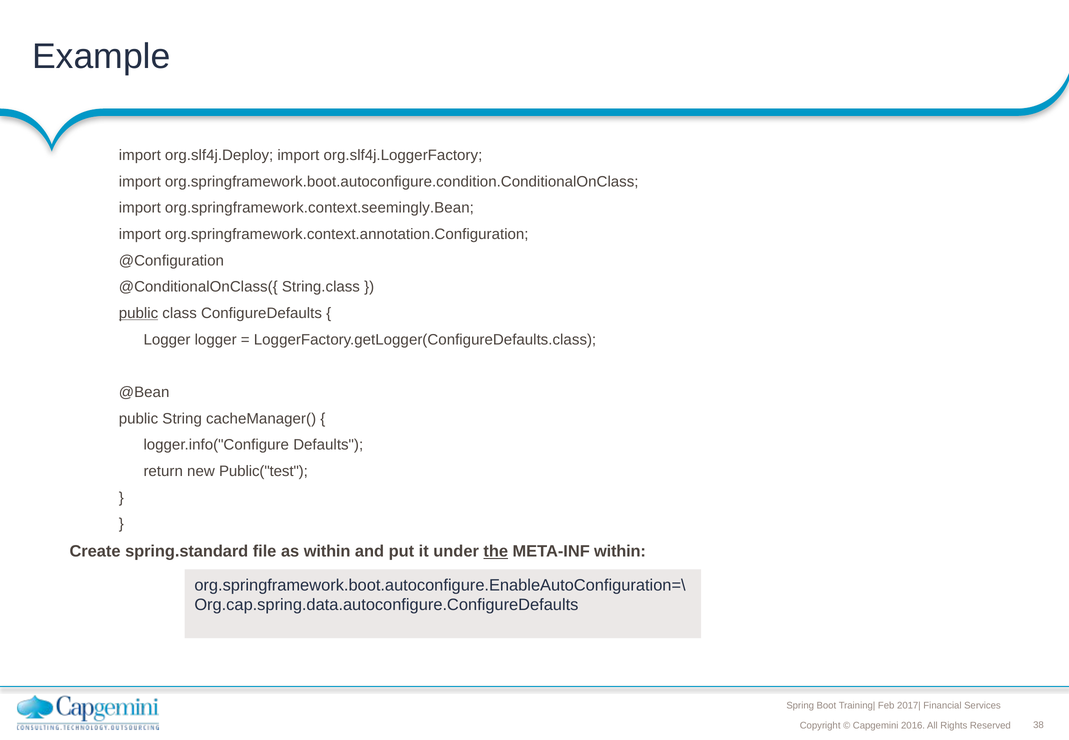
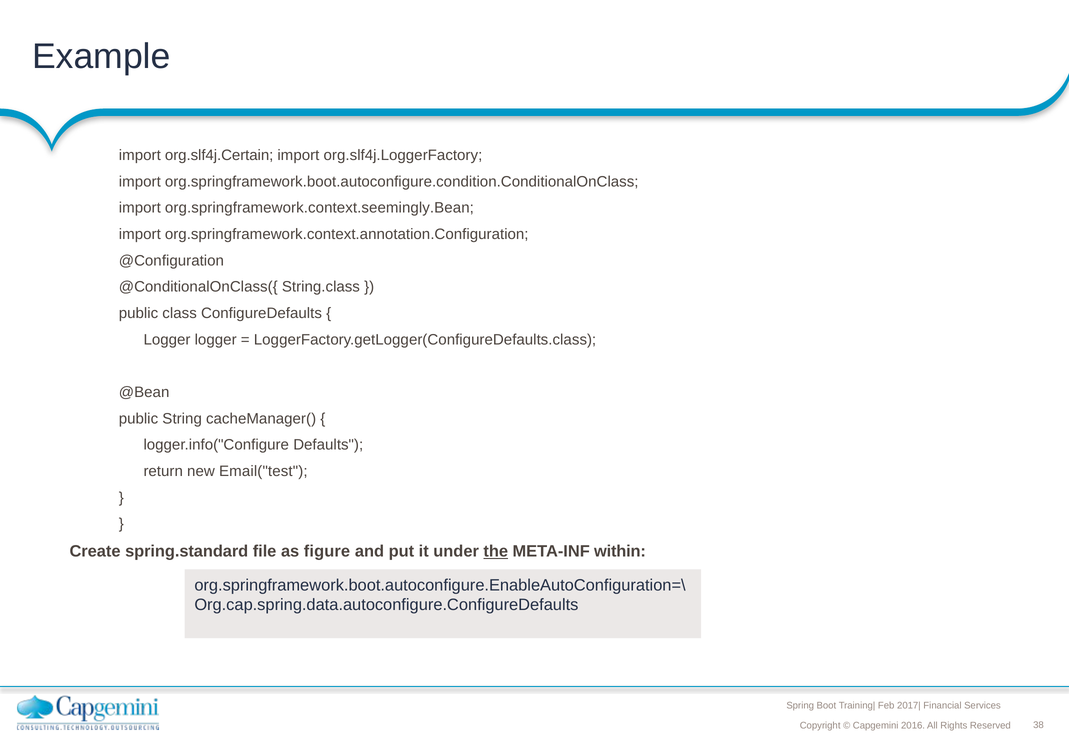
org.slf4j.Deploy: org.slf4j.Deploy -> org.slf4j.Certain (219, 155)
public underline: present -> none (139, 313)
Public("test: Public("test -> Email("test (263, 471)
as within: within -> figure (327, 551)
